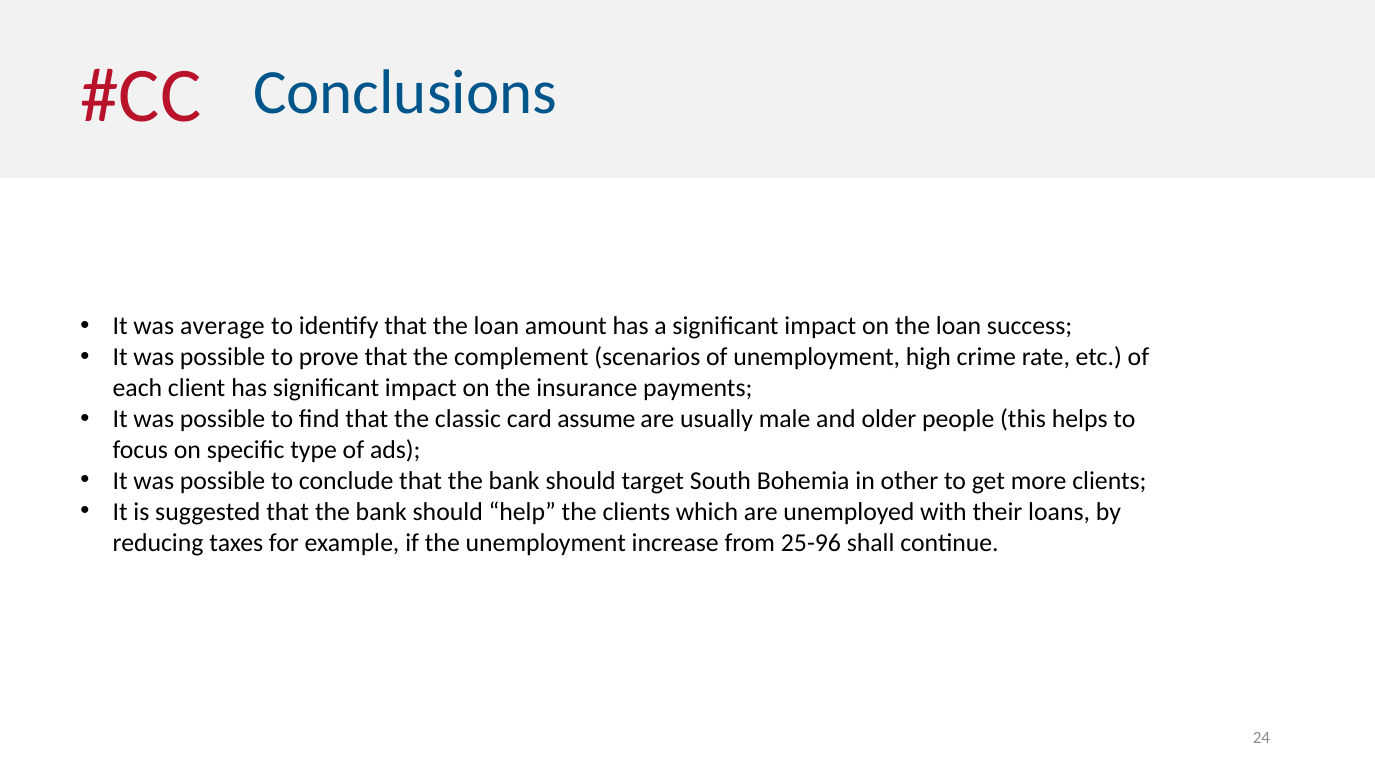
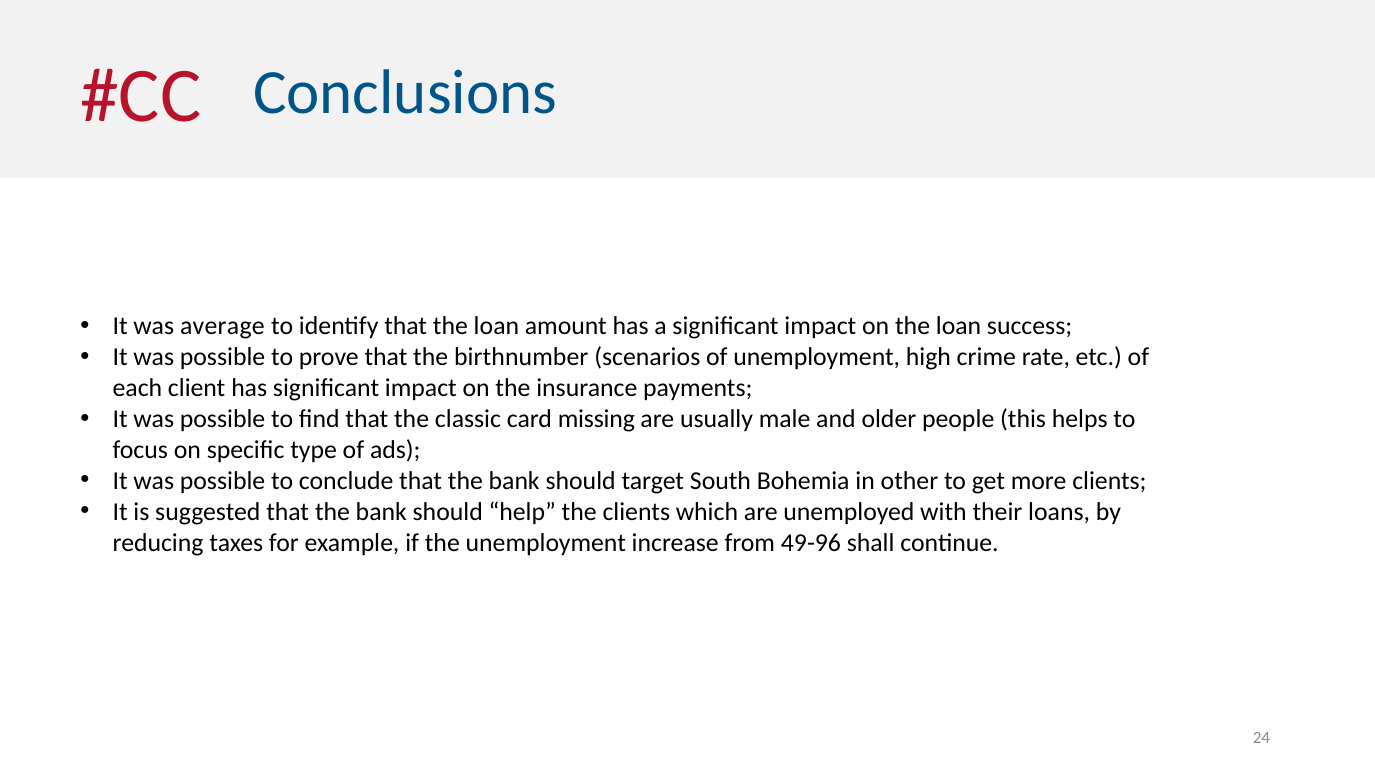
complement: complement -> birthnumber (521, 357)
assume: assume -> missing (596, 419)
25-96: 25-96 -> 49-96 (811, 543)
